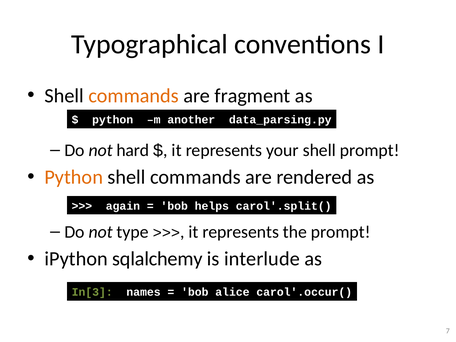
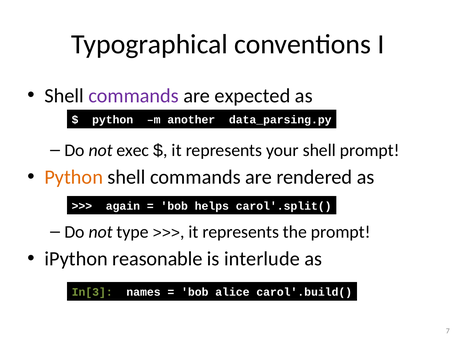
commands colour: orange -> purple (134, 96)
fragment: fragment -> expected (252, 96)
hard: hard -> exec (133, 150)
sqlalchemy: sqlalchemy -> reasonable (157, 259)
carol'.occur(: carol'.occur( -> carol'.build( (304, 292)
